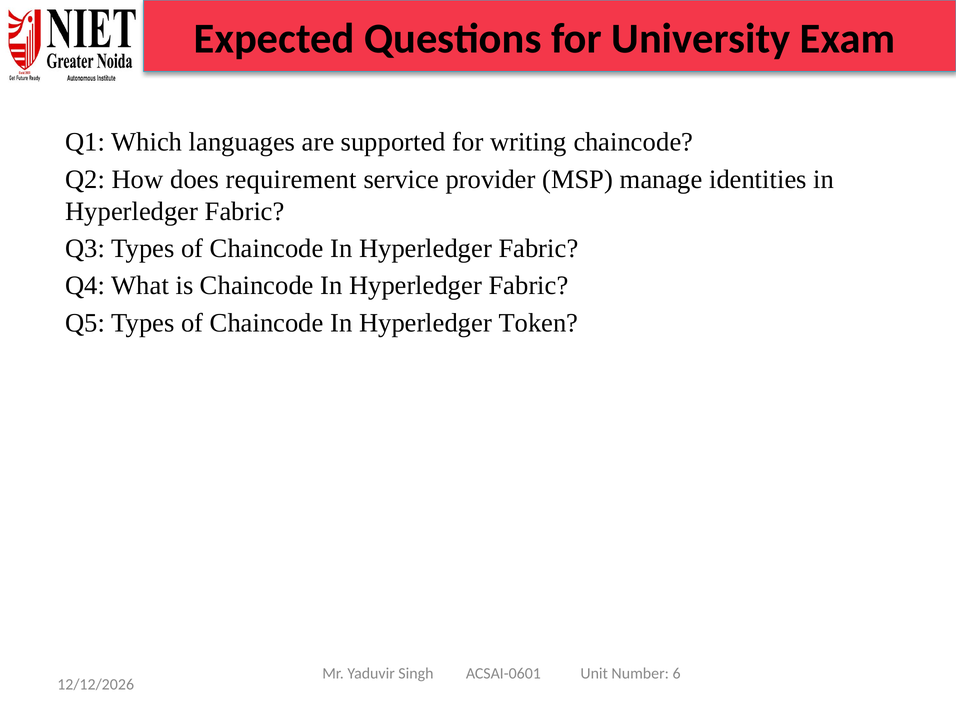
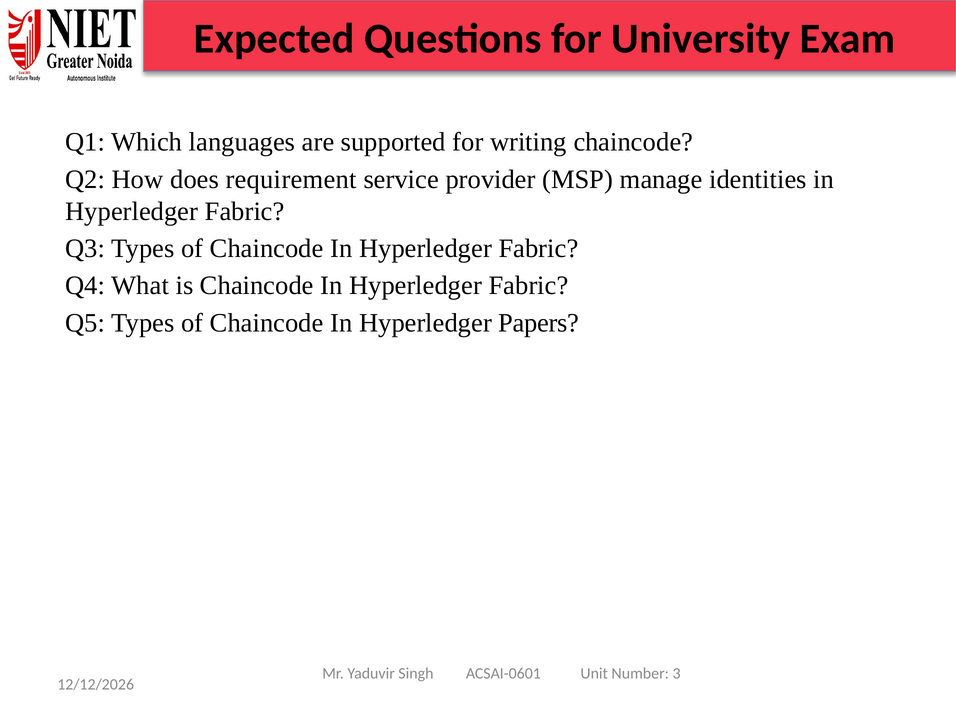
Token: Token -> Papers (539, 323)
6: 6 -> 3 (677, 673)
